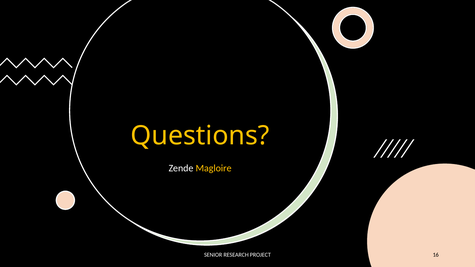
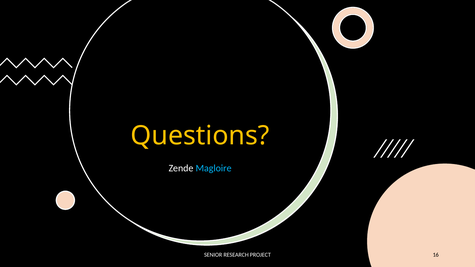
Magloire colour: yellow -> light blue (214, 168)
